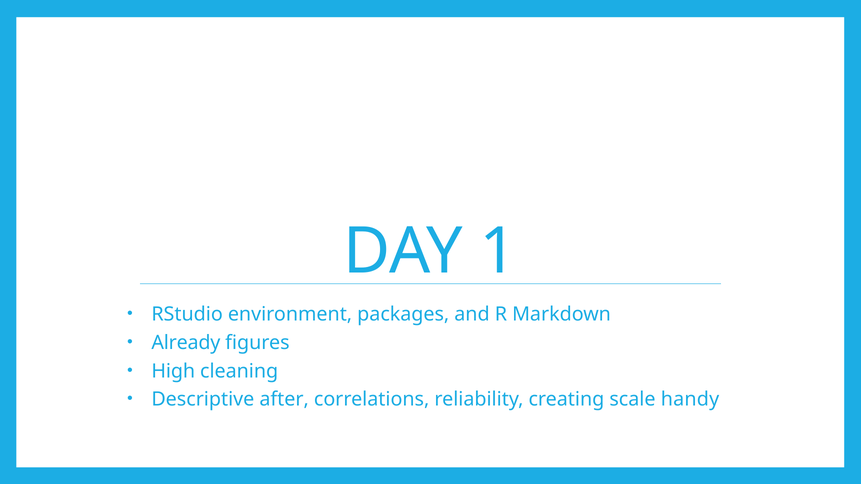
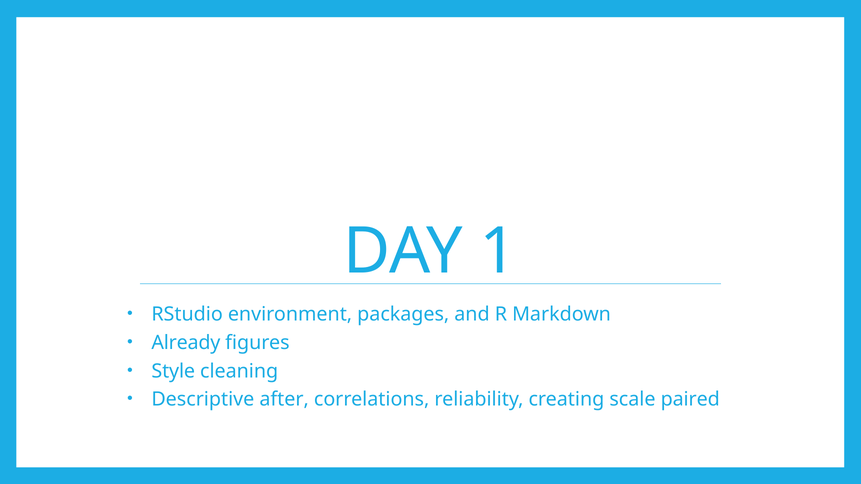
High: High -> Style (173, 371)
handy: handy -> paired (690, 400)
